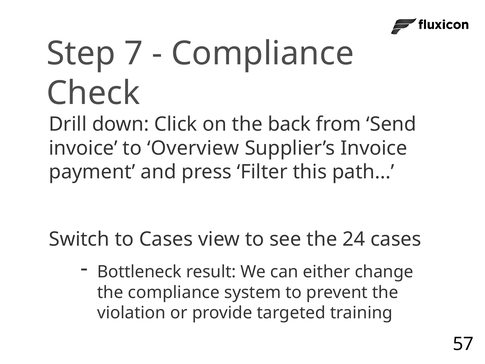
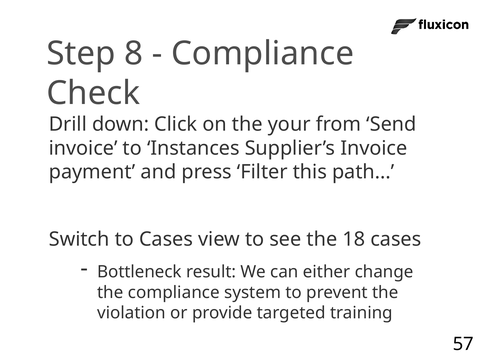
7: 7 -> 8 (134, 53)
back: back -> your (289, 124)
Overview: Overview -> Instances (193, 148)
24: 24 -> 18 (354, 239)
